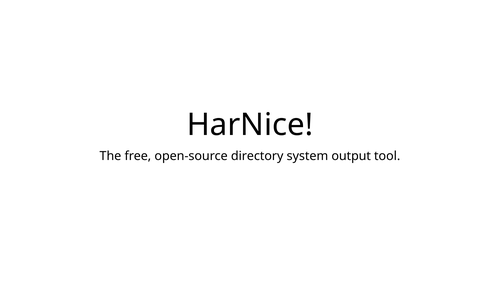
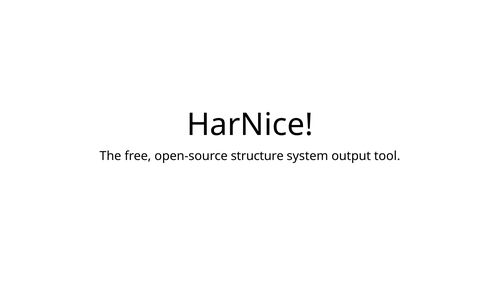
directory: directory -> structure (257, 156)
